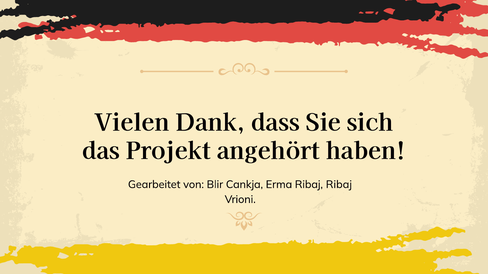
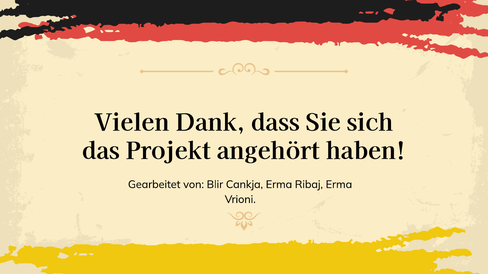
Ribaj Ribaj: Ribaj -> Erma (339, 185)
